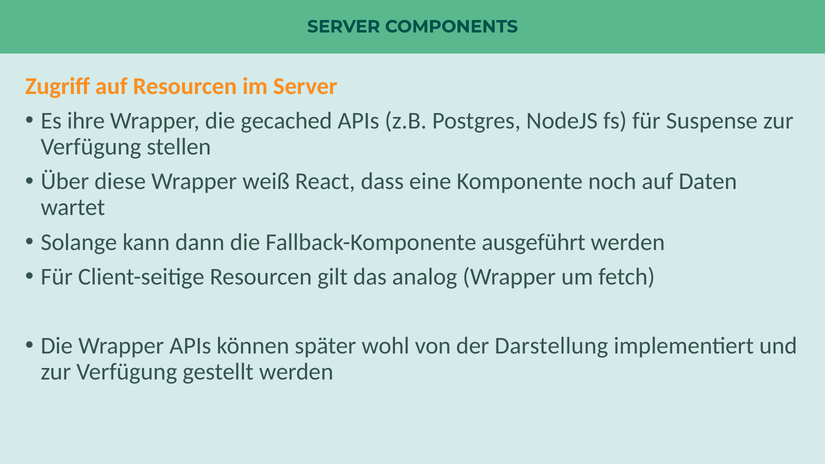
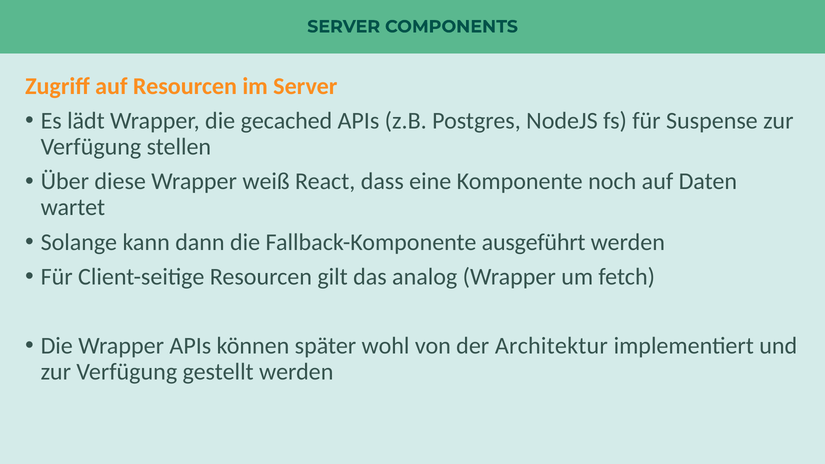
ihre: ihre -> lädt (86, 121)
Darstellung: Darstellung -> Architektur (551, 346)
